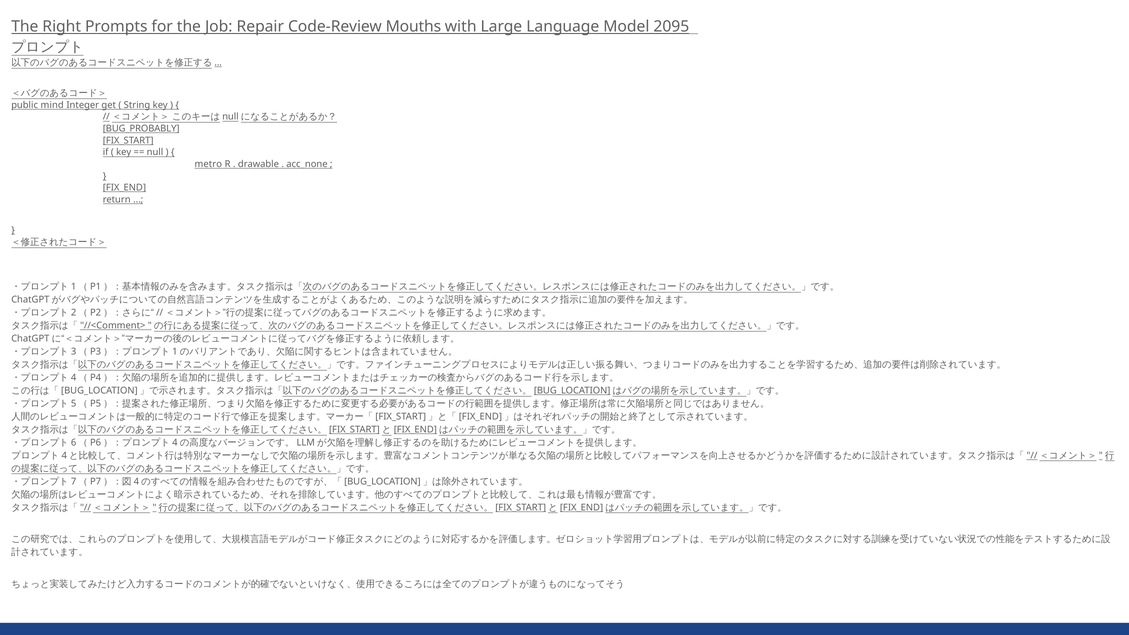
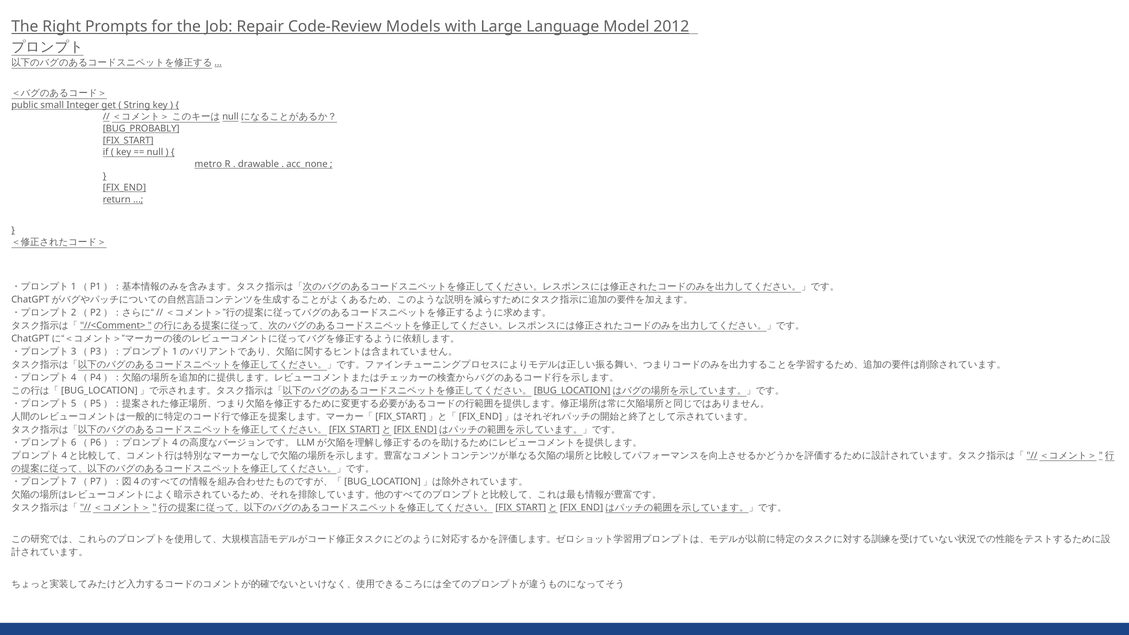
Mouths: Mouths -> Models (413, 26)
2095: 2095 -> 2012 (671, 26)
mind: mind -> small (52, 105)
